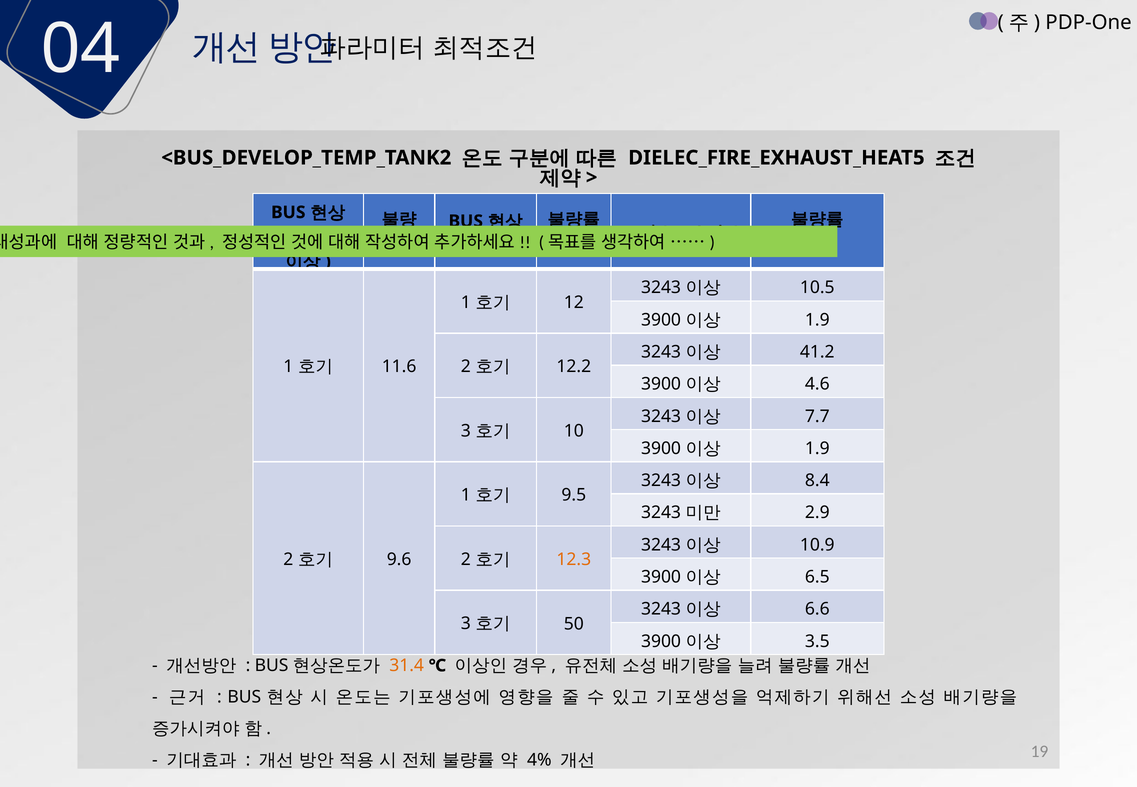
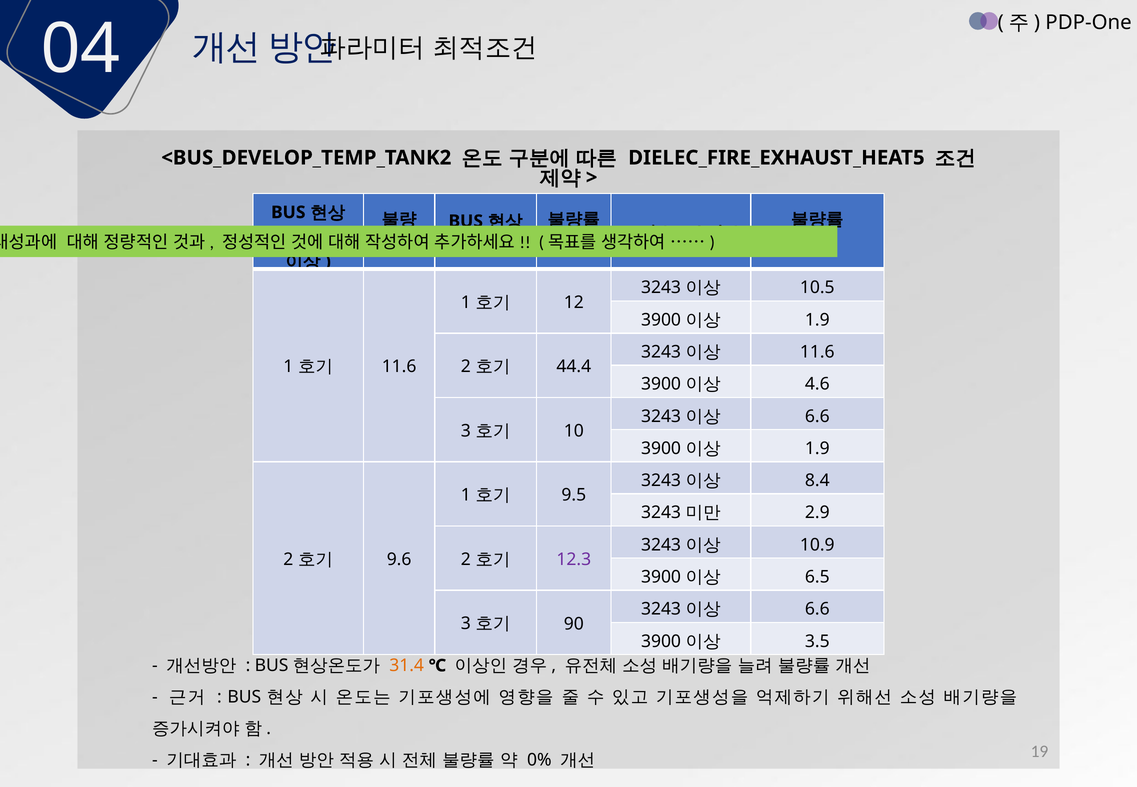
41.2: 41.2 -> 11.6 (817, 352)
12.2: 12.2 -> 44.4 (574, 367)
7.7: 7.7 -> 6.6 (817, 416)
12.3 colour: orange -> purple (574, 560)
50: 50 -> 90 (574, 624)
4%: 4% -> 0% (539, 760)
